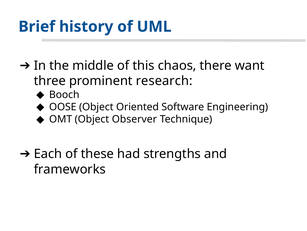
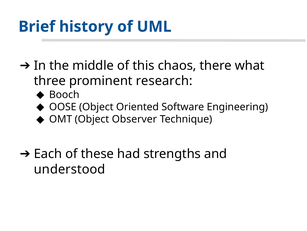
want: want -> what (250, 65)
frameworks: frameworks -> understood (70, 169)
